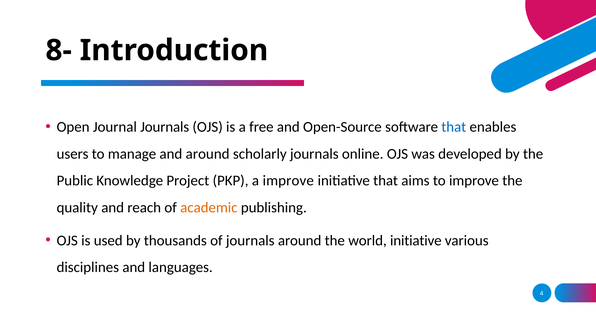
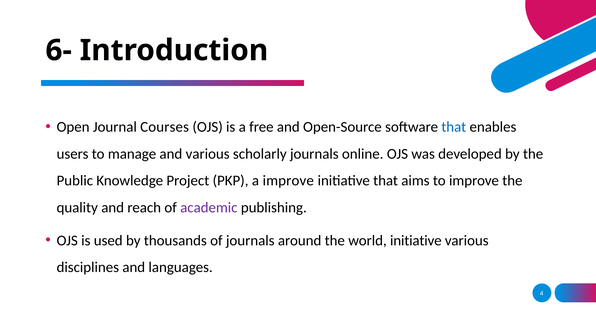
8-: 8- -> 6- (59, 50)
Journal Journals: Journals -> Courses (165, 127)
and around: around -> various (208, 154)
academic colour: orange -> purple (209, 208)
